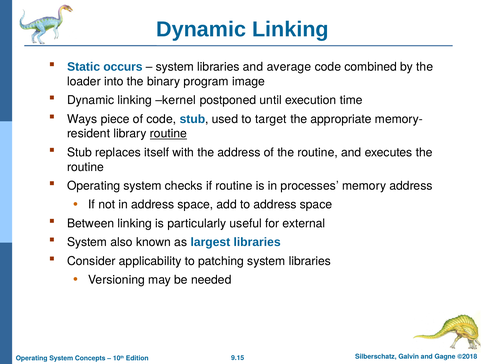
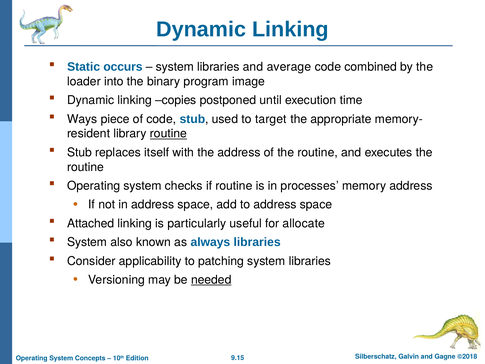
kernel: kernel -> copies (176, 100)
Between: Between -> Attached (91, 223)
external: external -> allocate (304, 223)
largest: largest -> always (210, 242)
needed underline: none -> present (211, 280)
